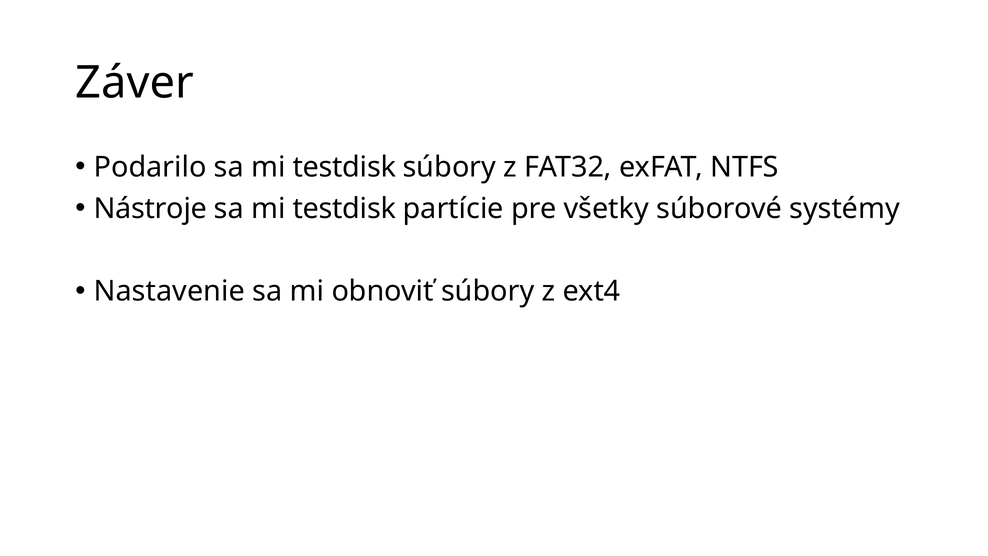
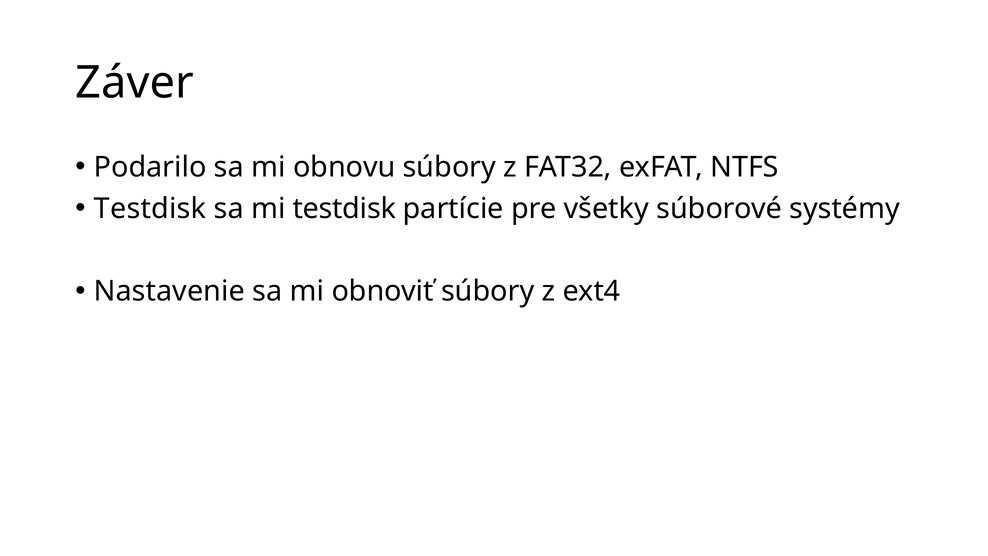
Podarilo sa mi testdisk: testdisk -> obnovu (344, 167)
Nástroje: Nástroje -> Testdisk (150, 208)
